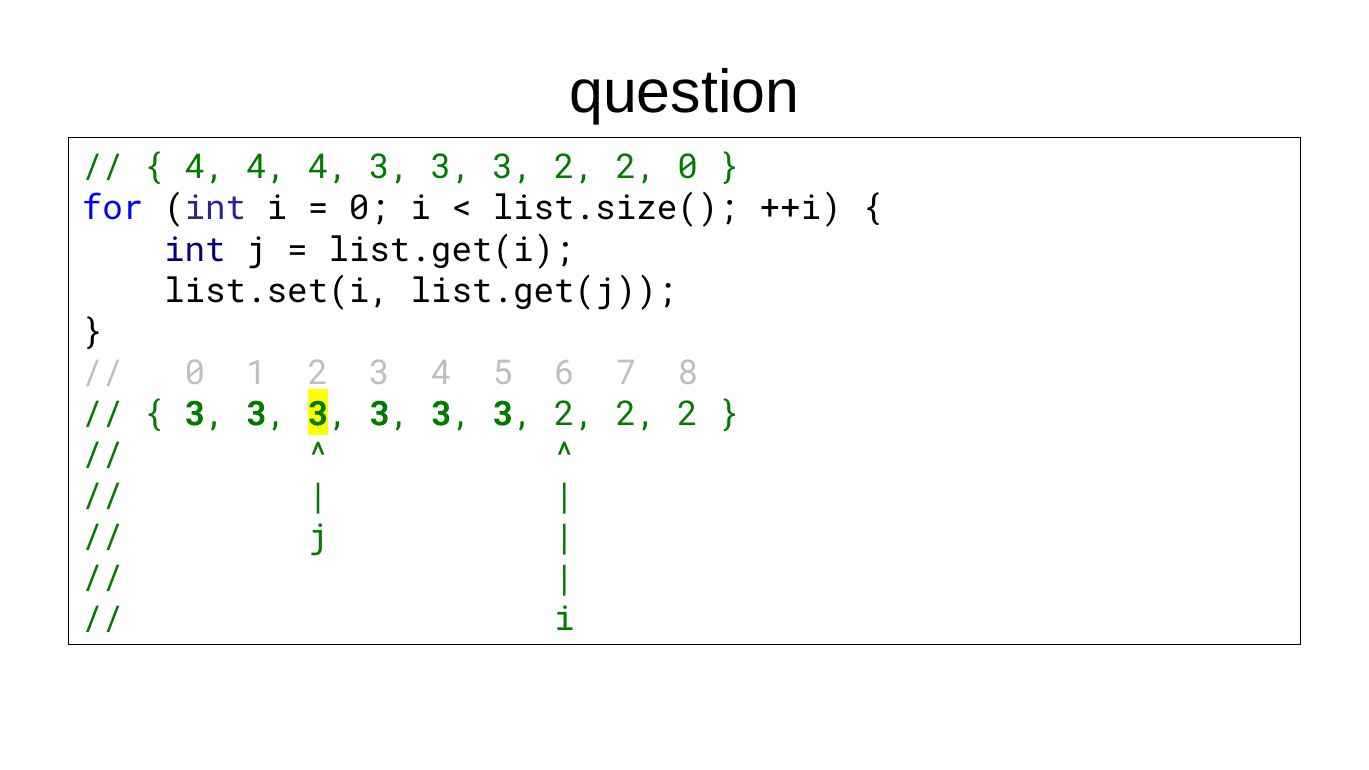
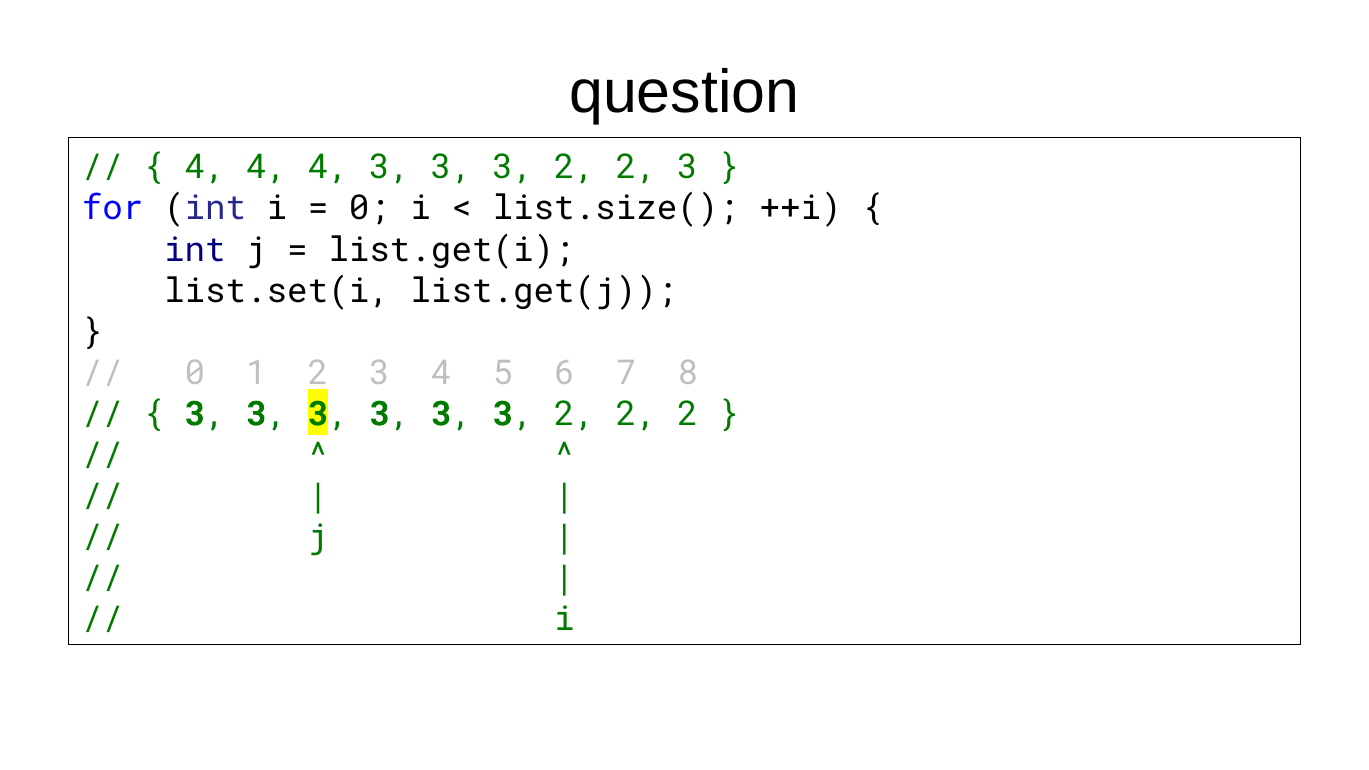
2 2 0: 0 -> 3 (688, 168)
